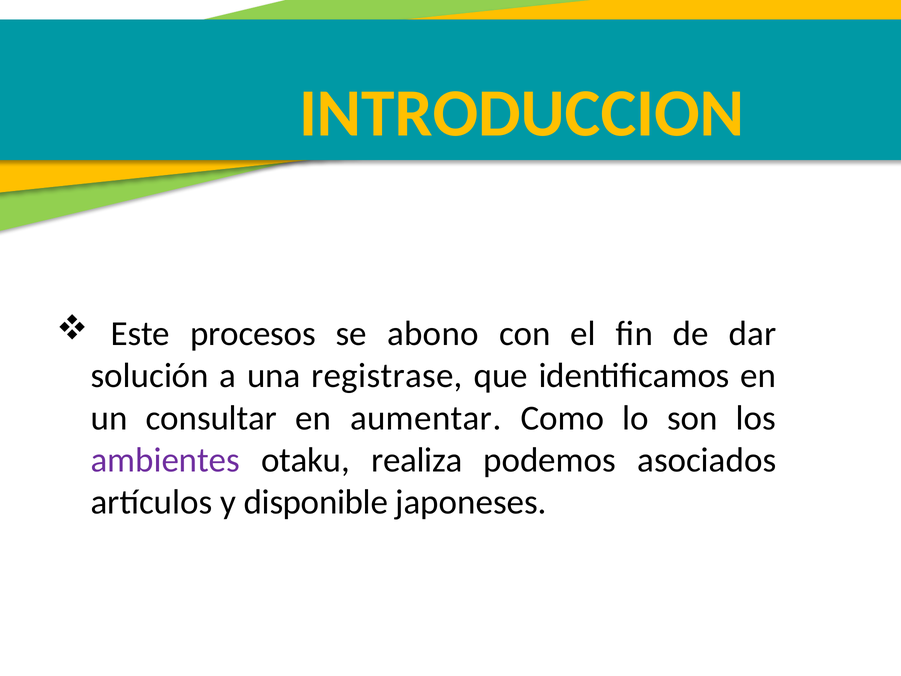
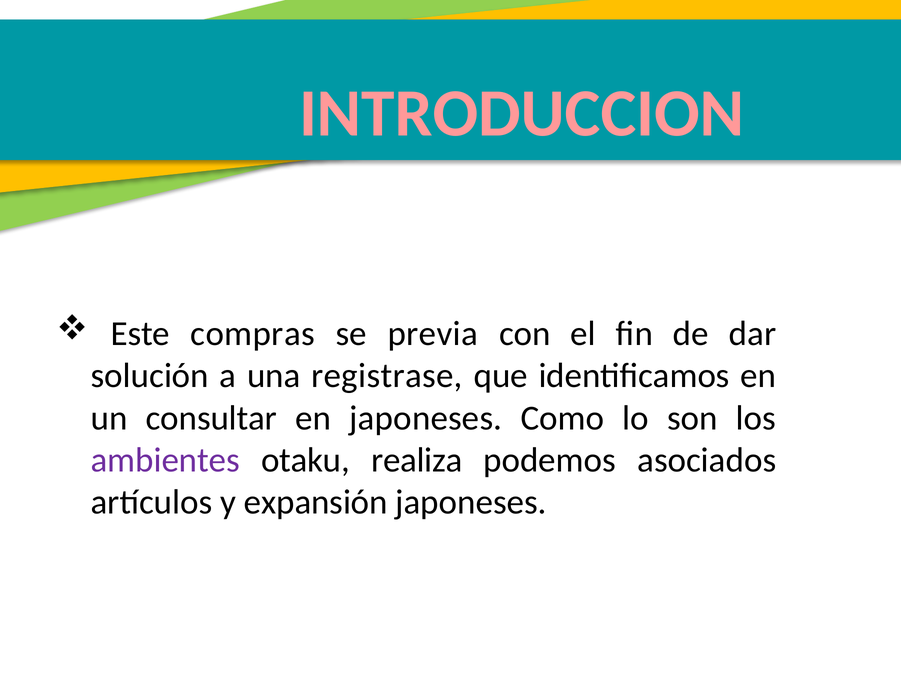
INTRODUCCION colour: yellow -> pink (522, 113)
procesos: procesos -> compras (253, 334)
abono: abono -> previa (433, 334)
en aumentar: aumentar -> japoneses (426, 418)
disponible: disponible -> expansión (316, 502)
